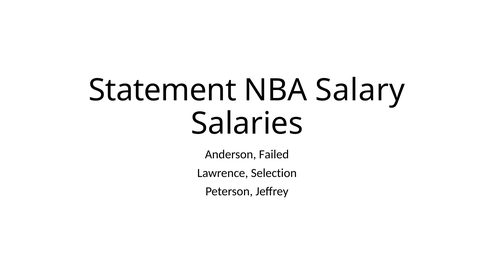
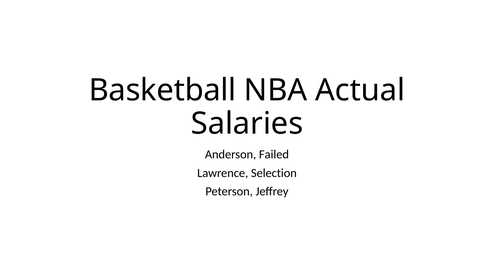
Statement: Statement -> Basketball (163, 90)
Salary: Salary -> Actual (360, 90)
